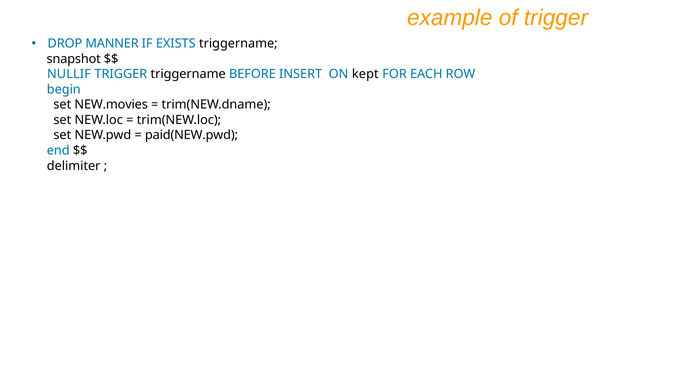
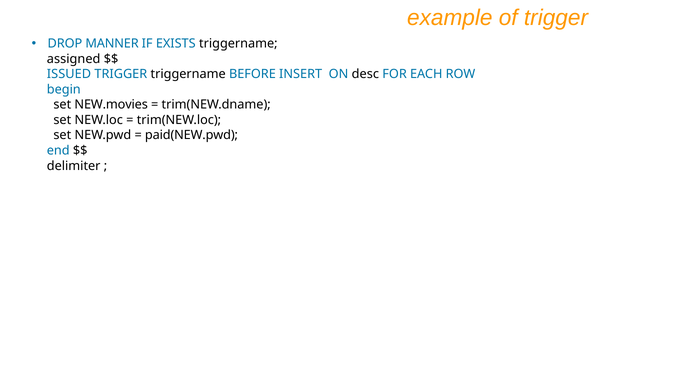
snapshot: snapshot -> assigned (74, 59)
NULLIF: NULLIF -> ISSUED (69, 74)
kept: kept -> desc (365, 74)
